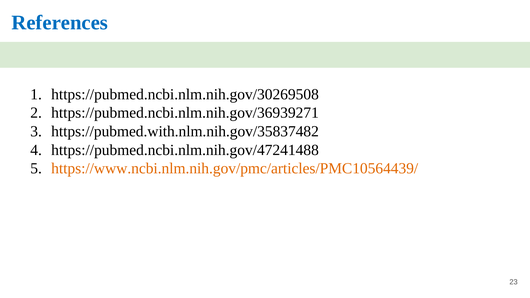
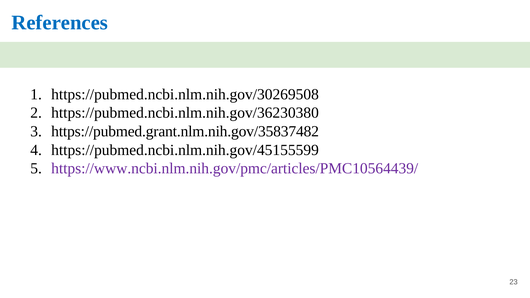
https://pubmed.ncbi.nlm.nih.gov/36939271: https://pubmed.ncbi.nlm.nih.gov/36939271 -> https://pubmed.ncbi.nlm.nih.gov/36230380 (185, 113)
https://pubmed.with.nlm.nih.gov/35837482: https://pubmed.with.nlm.nih.gov/35837482 -> https://pubmed.grant.nlm.nih.gov/35837482 (185, 131)
https://pubmed.ncbi.nlm.nih.gov/47241488: https://pubmed.ncbi.nlm.nih.gov/47241488 -> https://pubmed.ncbi.nlm.nih.gov/45155599 (185, 150)
https://www.ncbi.nlm.nih.gov/pmc/articles/PMC10564439/ colour: orange -> purple (235, 169)
